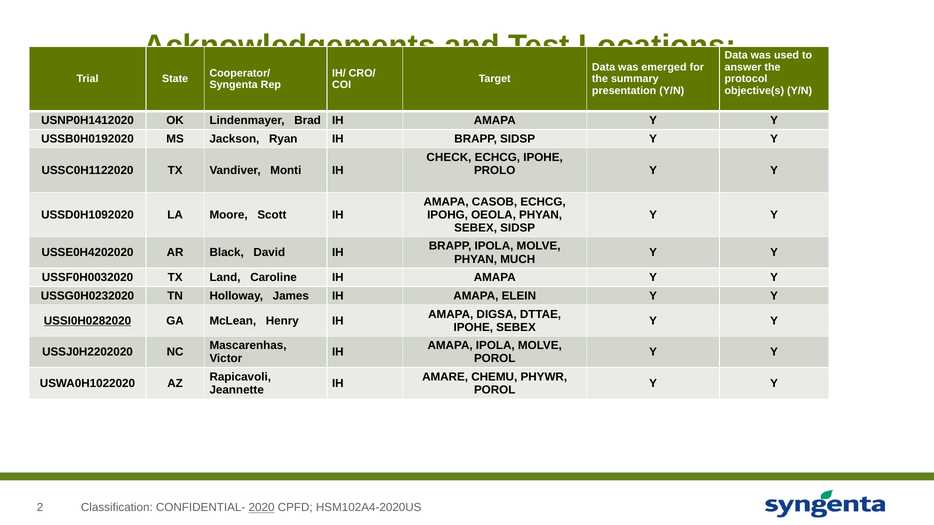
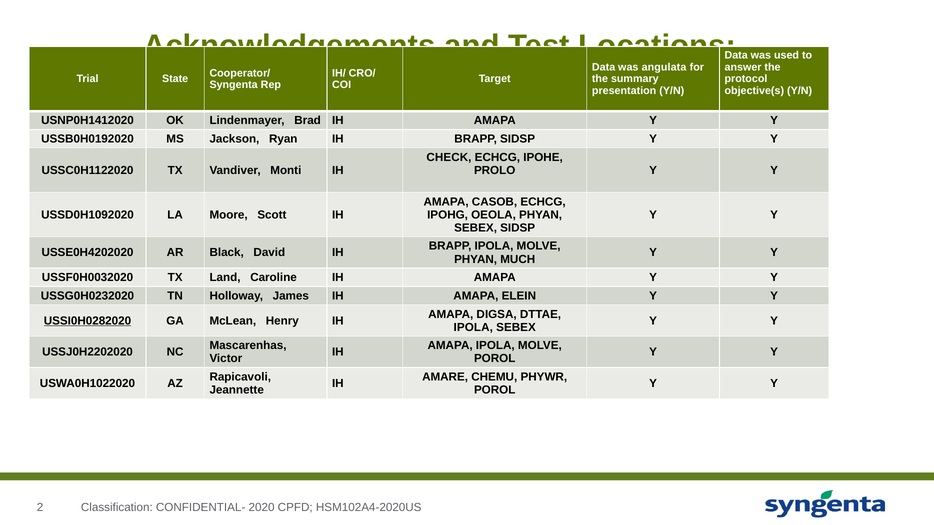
emerged: emerged -> angulata (664, 67)
IPOHE: IPOHE -> IPOLA (473, 327)
2020 underline: present -> none (262, 508)
